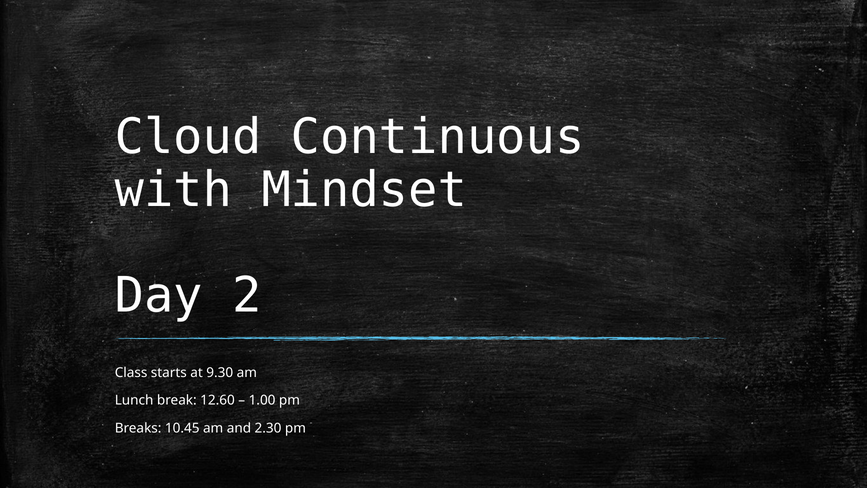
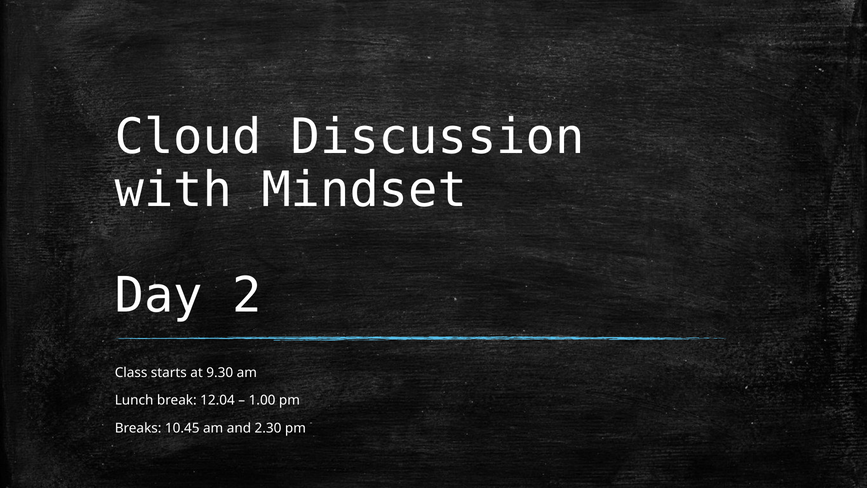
Continuous: Continuous -> Discussion (438, 137)
12.60: 12.60 -> 12.04 (218, 400)
